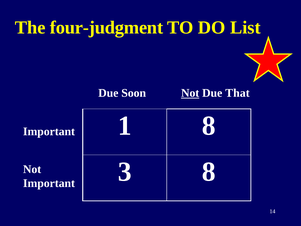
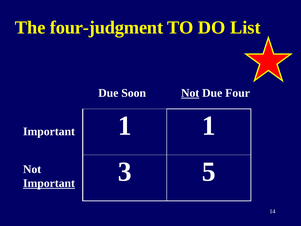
That: That -> Four (238, 93)
1 8: 8 -> 1 (209, 126)
3 8: 8 -> 5 (209, 172)
Important underline: none -> present (49, 183)
